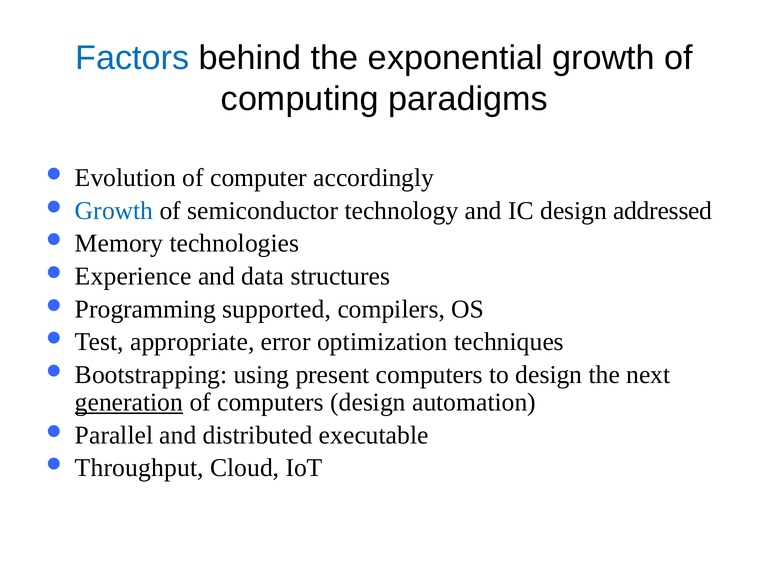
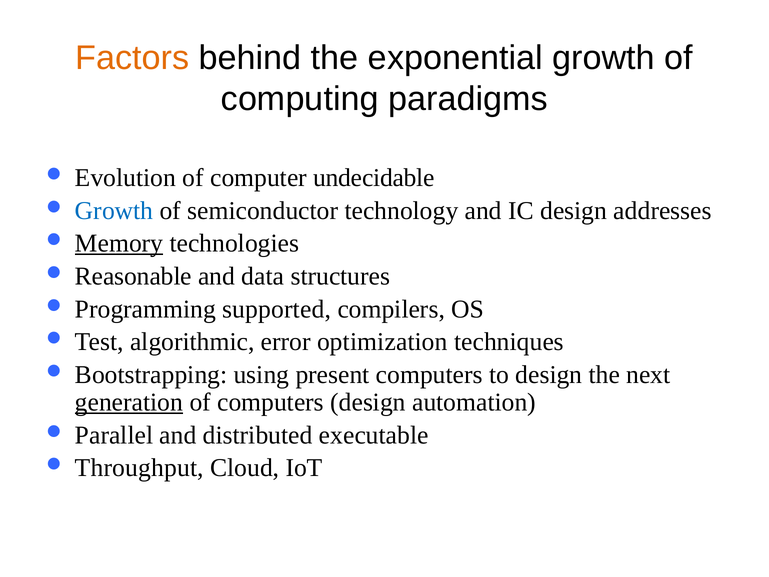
Factors colour: blue -> orange (132, 58)
accordingly: accordingly -> undecidable (374, 178)
addressed: addressed -> addresses (663, 211)
Memory underline: none -> present (119, 243)
Experience: Experience -> Reasonable (133, 276)
appropriate: appropriate -> algorithmic (192, 342)
